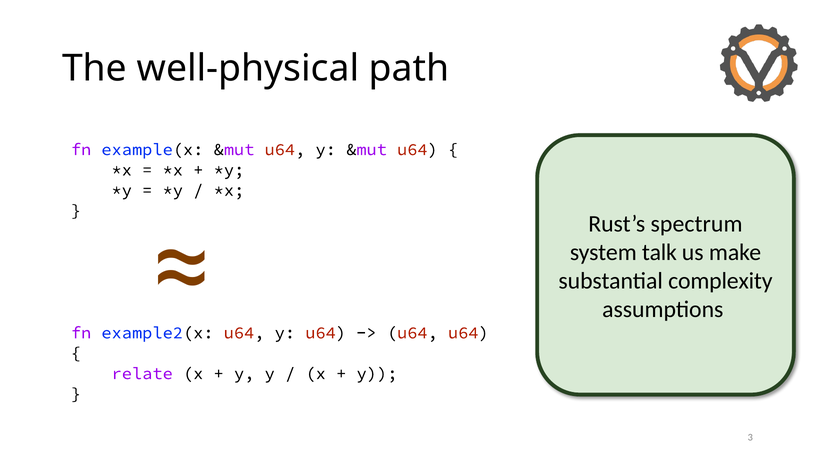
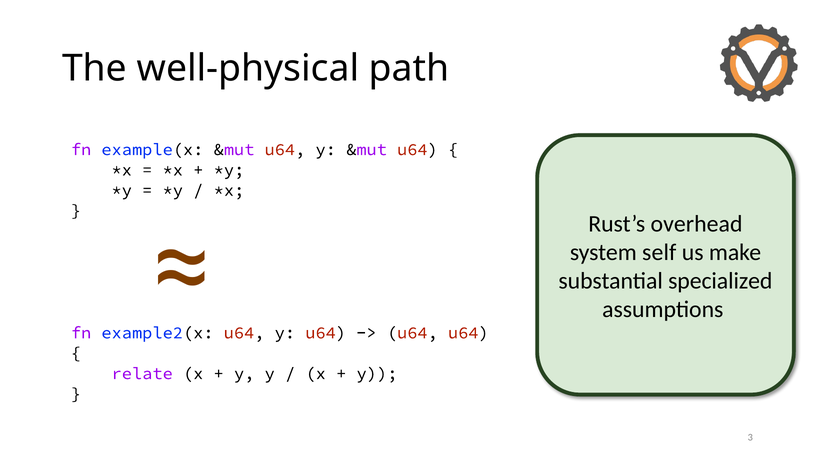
spectrum: spectrum -> overhead (697, 224)
talk: talk -> self (659, 252)
complexity: complexity -> specialized (720, 281)
